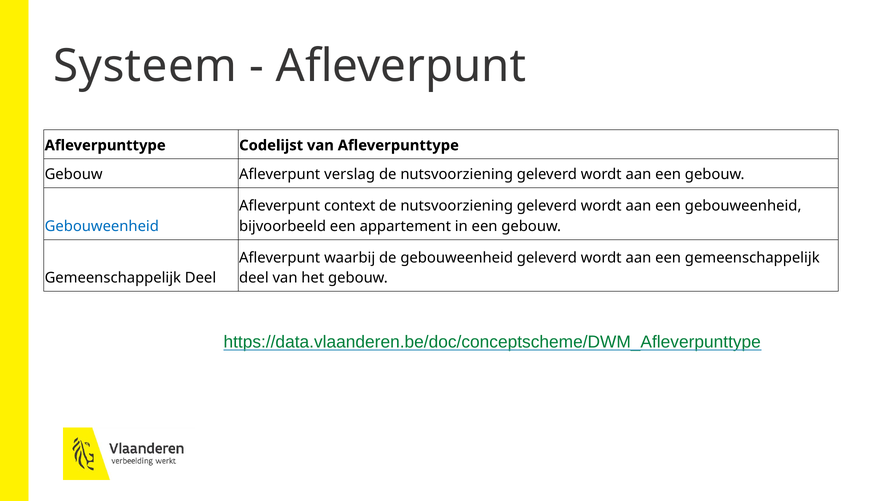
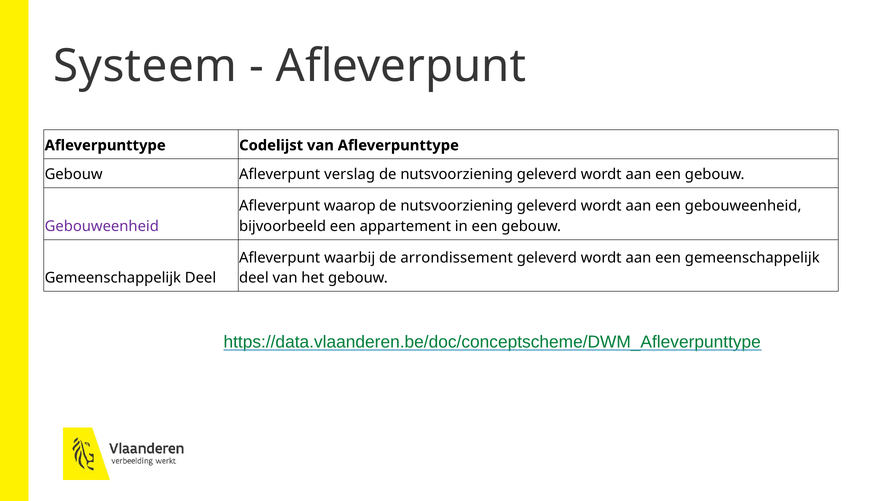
context: context -> waarop (350, 206)
Gebouweenheid colour: blue -> purple (102, 226)
de gebouweenheid: gebouweenheid -> arrondissement (457, 258)
